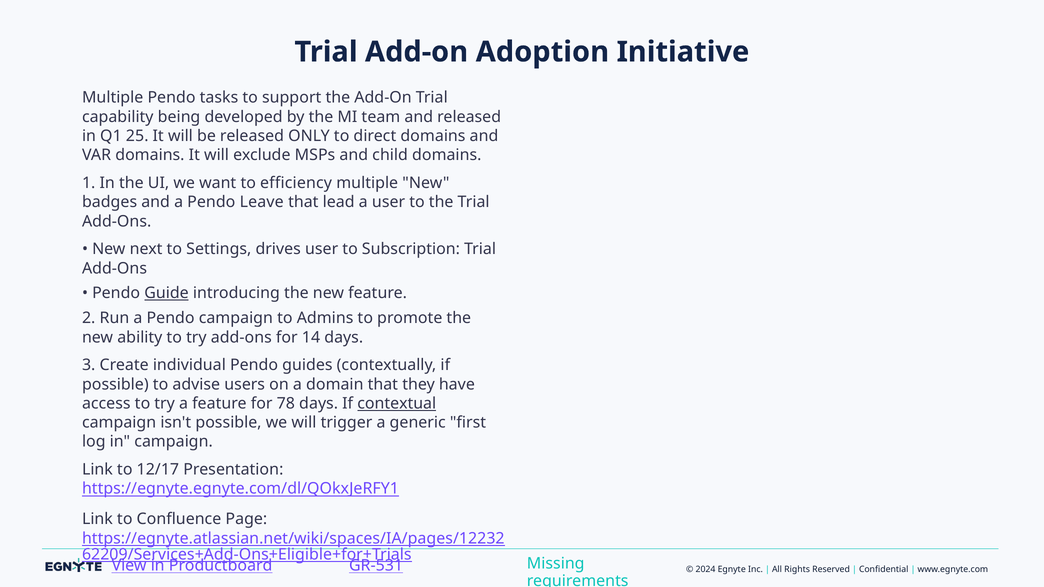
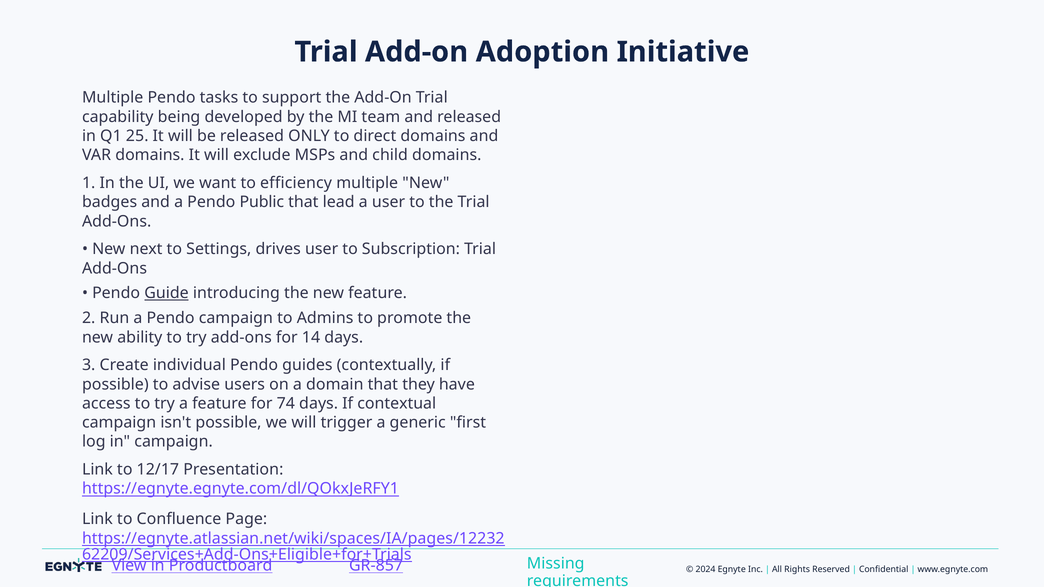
Leave: Leave -> Public (262, 202)
78: 78 -> 74 (286, 404)
contextual underline: present -> none (397, 404)
GR-531: GR-531 -> GR-857 (376, 566)
